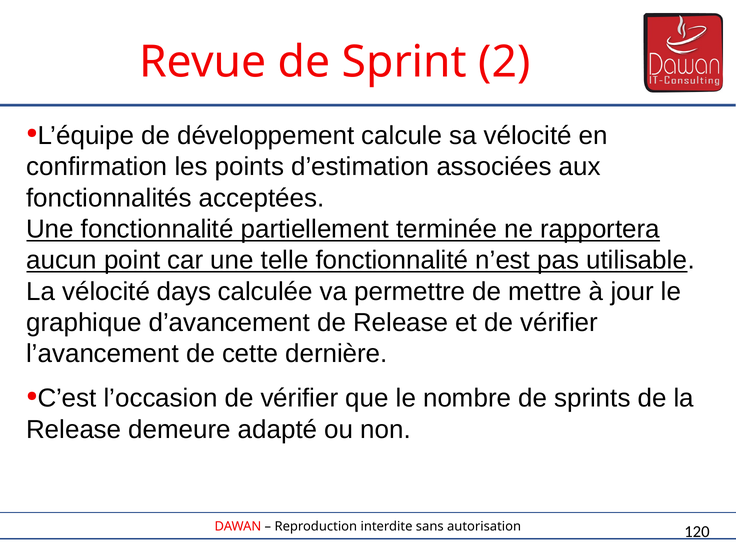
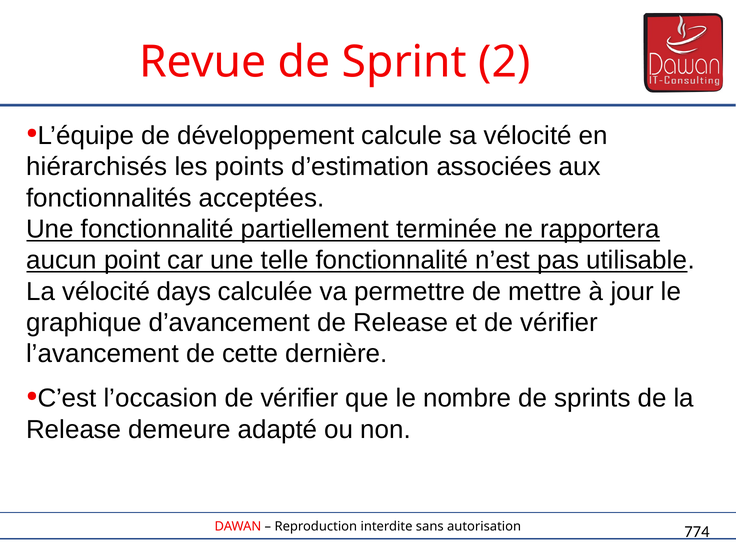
confirmation: confirmation -> hiérarchisés (97, 167)
120: 120 -> 774 (697, 532)
